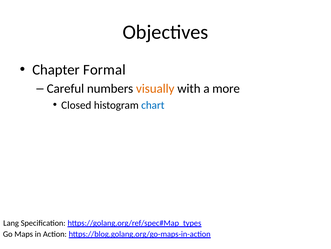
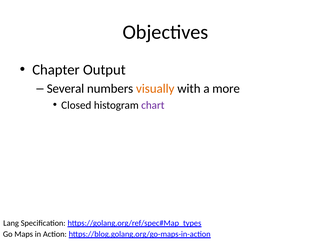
Formal: Formal -> Output (104, 69)
Careful: Careful -> Several (65, 88)
chart colour: blue -> purple (153, 105)
